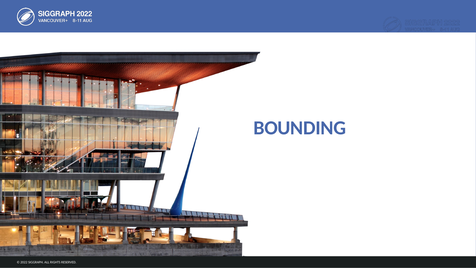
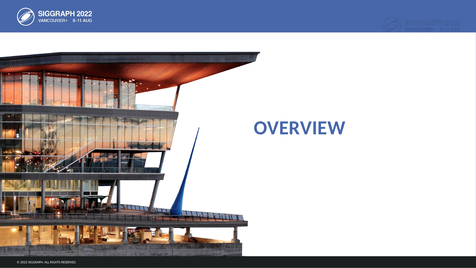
BOUNDING: BOUNDING -> OVERVIEW (300, 128)
